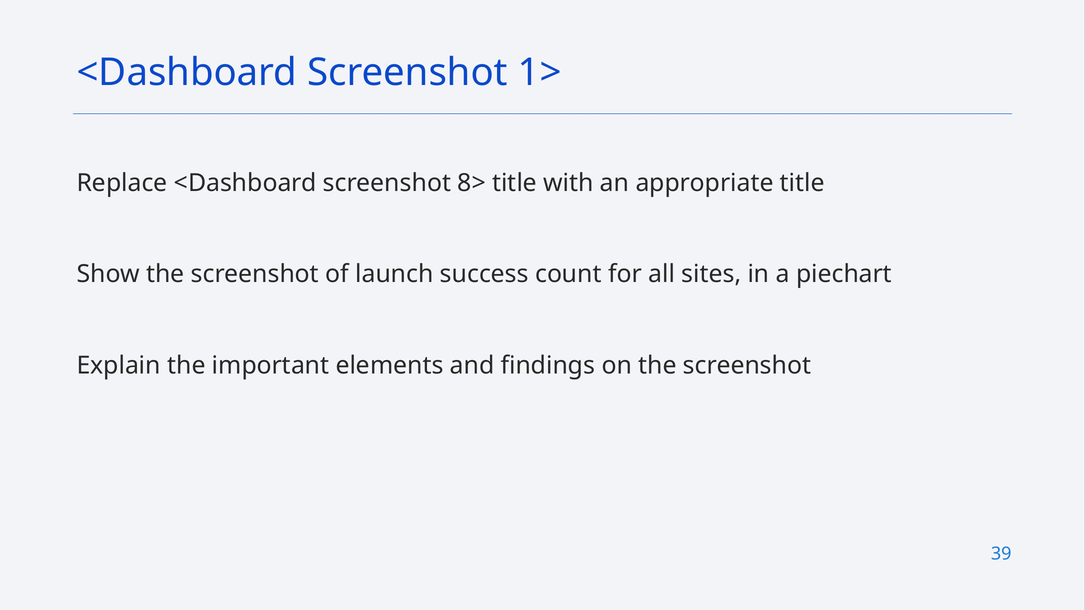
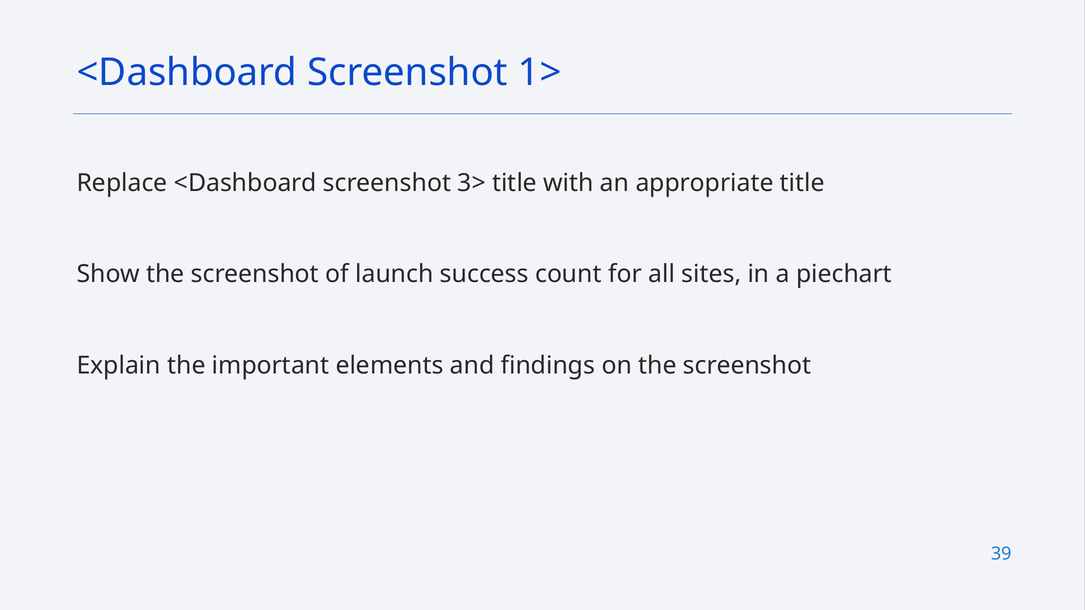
8>: 8> -> 3> (472, 183)
